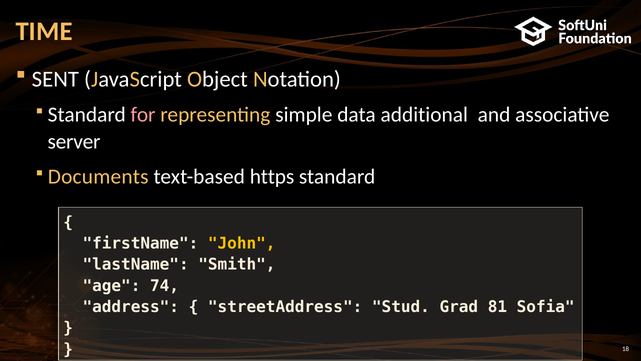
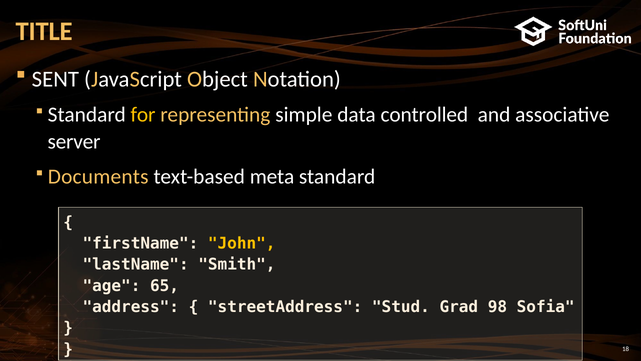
TIME: TIME -> TITLE (44, 31)
for colour: pink -> yellow (143, 115)
additional: additional -> controlled (424, 115)
https: https -> meta (272, 177)
74: 74 -> 65 (165, 285)
81: 81 -> 98 (497, 307)
